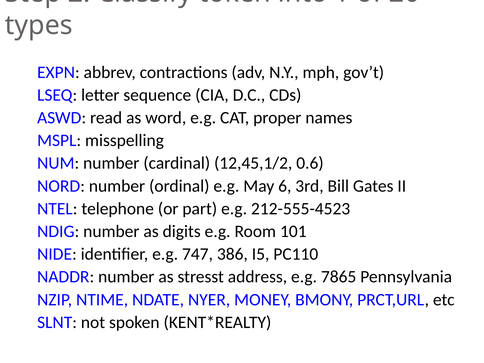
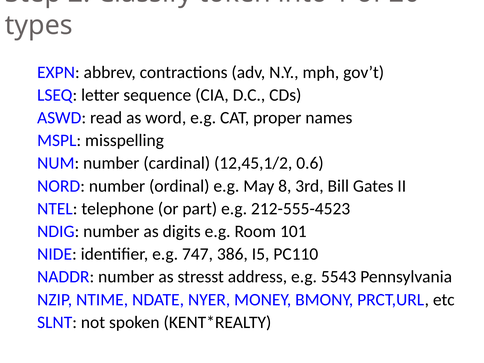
6: 6 -> 8 (285, 186)
7865: 7865 -> 5543 (339, 277)
